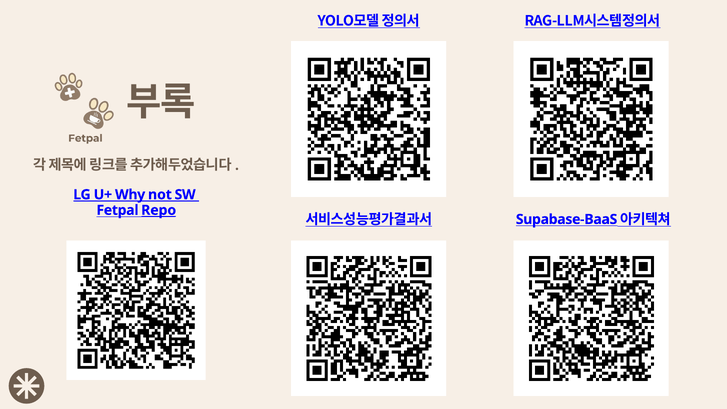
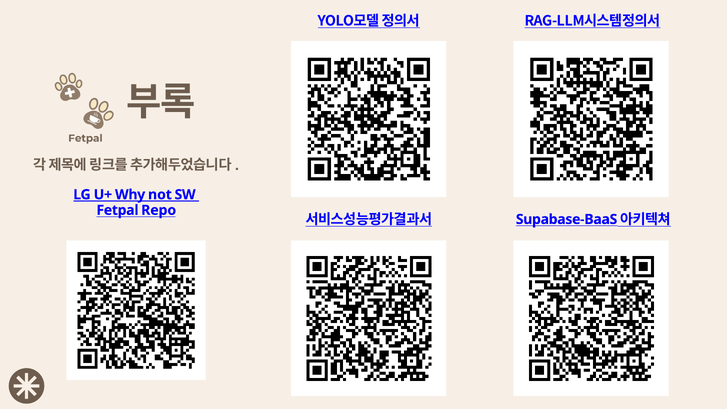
Repo underline: present -> none (159, 210)
